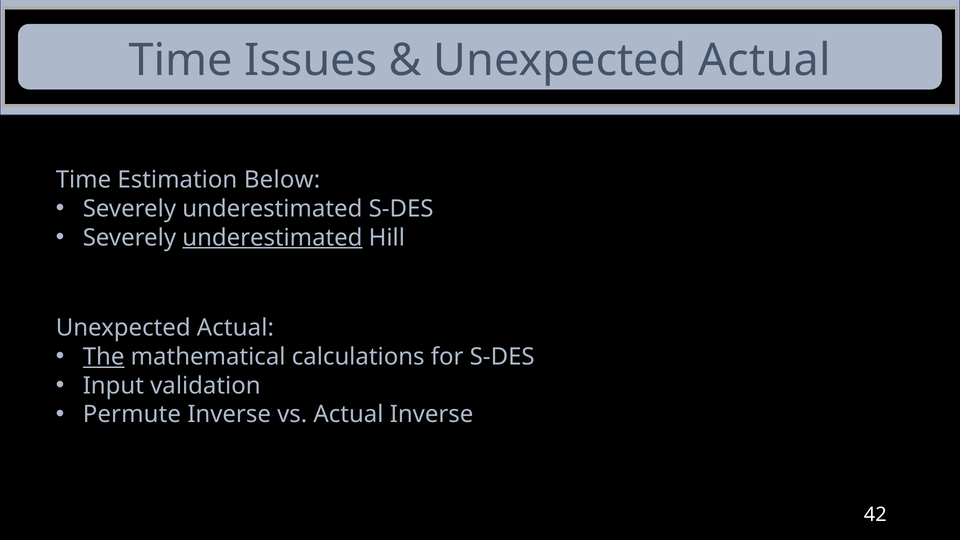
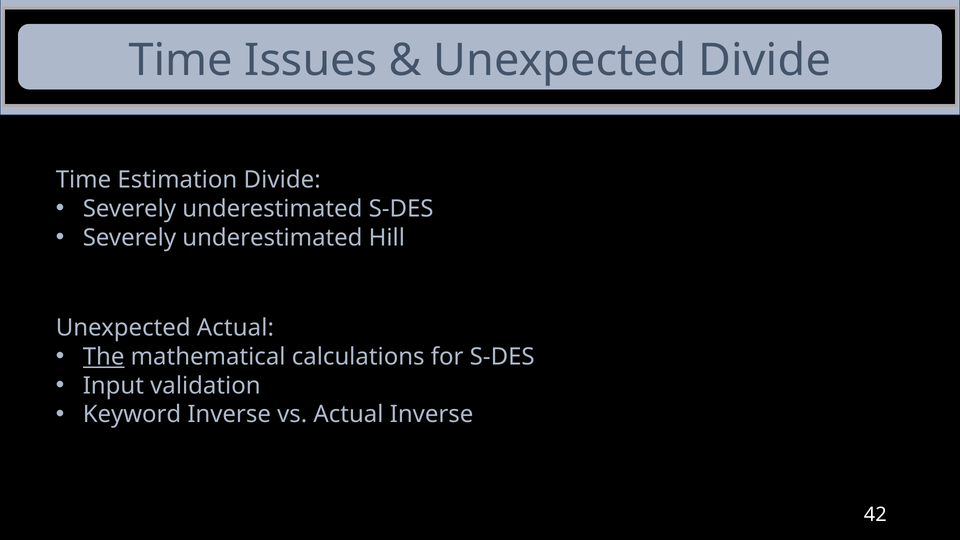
Actual: Actual -> Divide (765, 60)
Estimation Below: Below -> Divide (282, 180)
underestimated underline: present -> none (272, 238)
Permute: Permute -> Keyword (132, 414)
